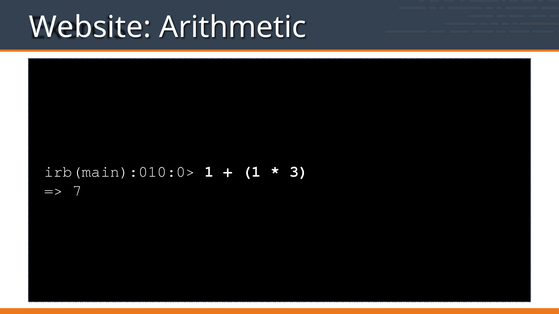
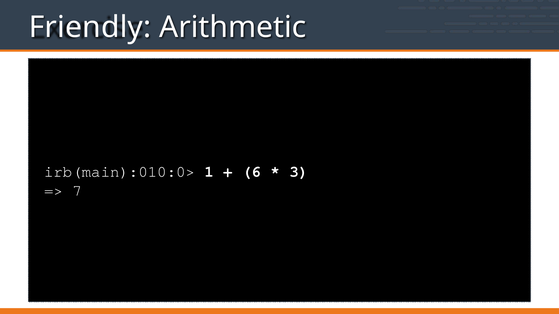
Website: Website -> Friendly (90, 27)
1: 1 -> 6 (252, 172)
